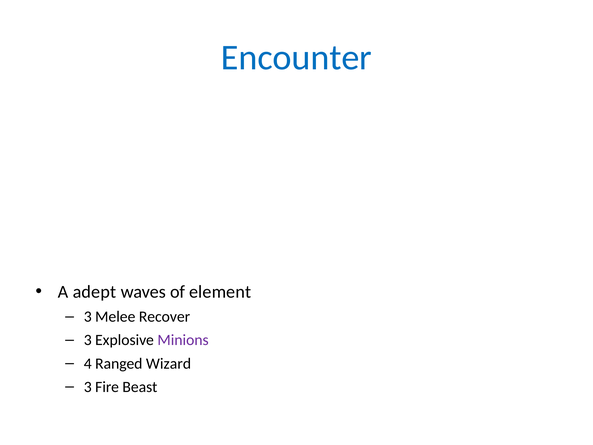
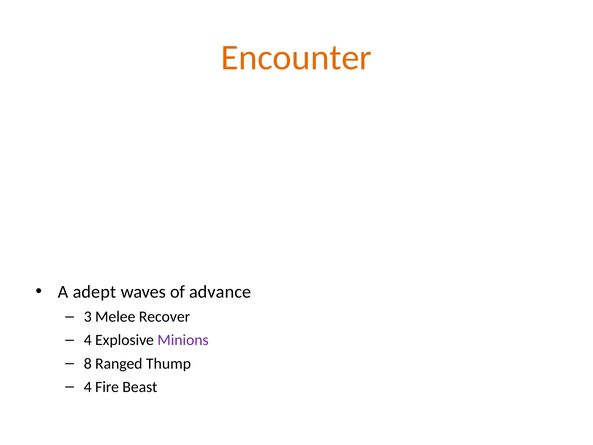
Encounter colour: blue -> orange (296, 57)
element: element -> advance (220, 292)
3: 3 -> 4 (88, 340)
4: 4 -> 8 (88, 363)
Wizard: Wizard -> Thump (168, 363)
3: 3 -> 4 (88, 387)
